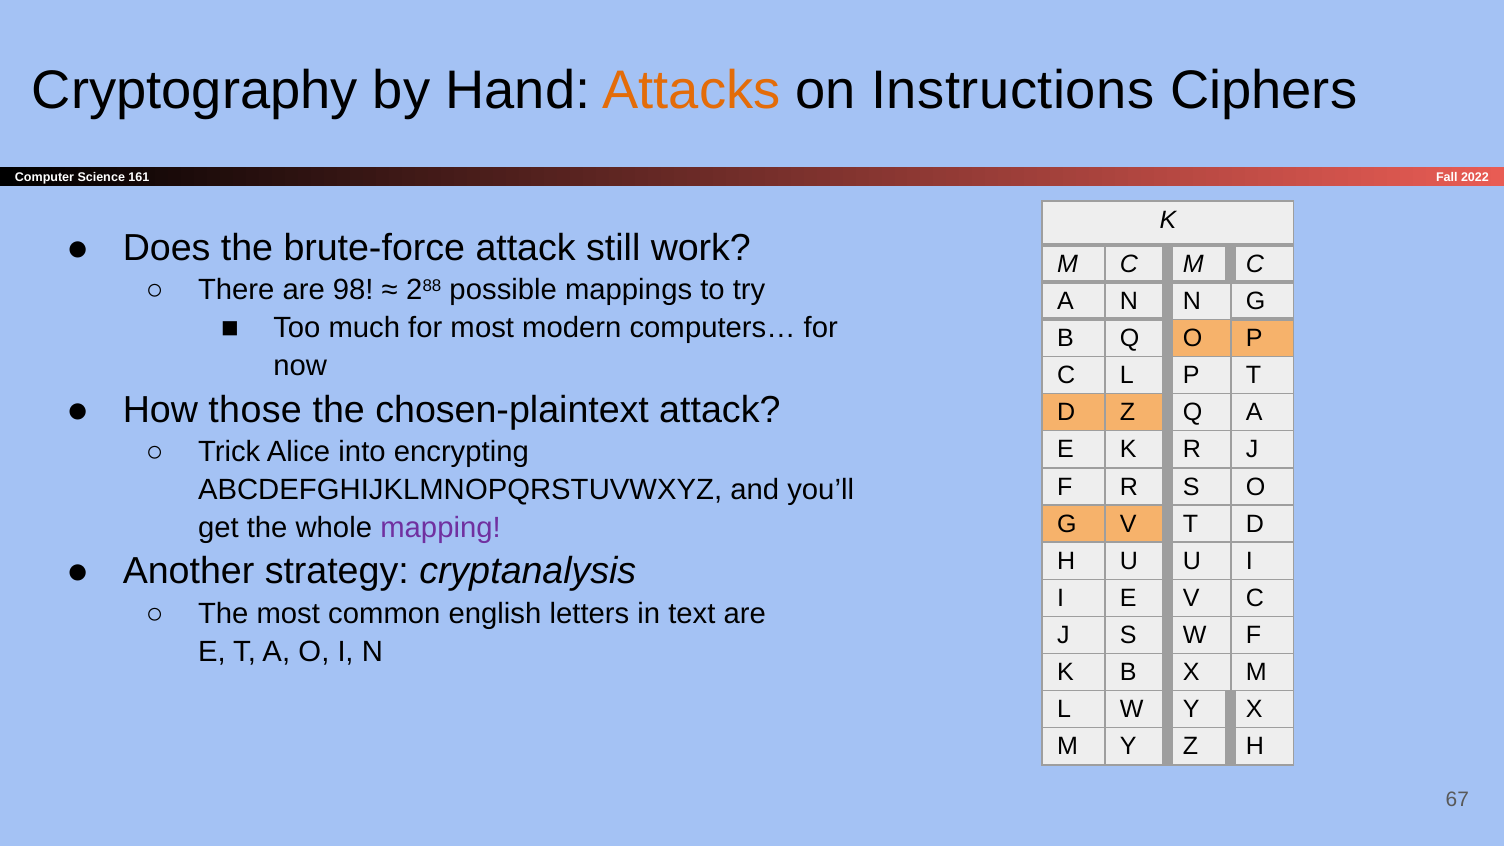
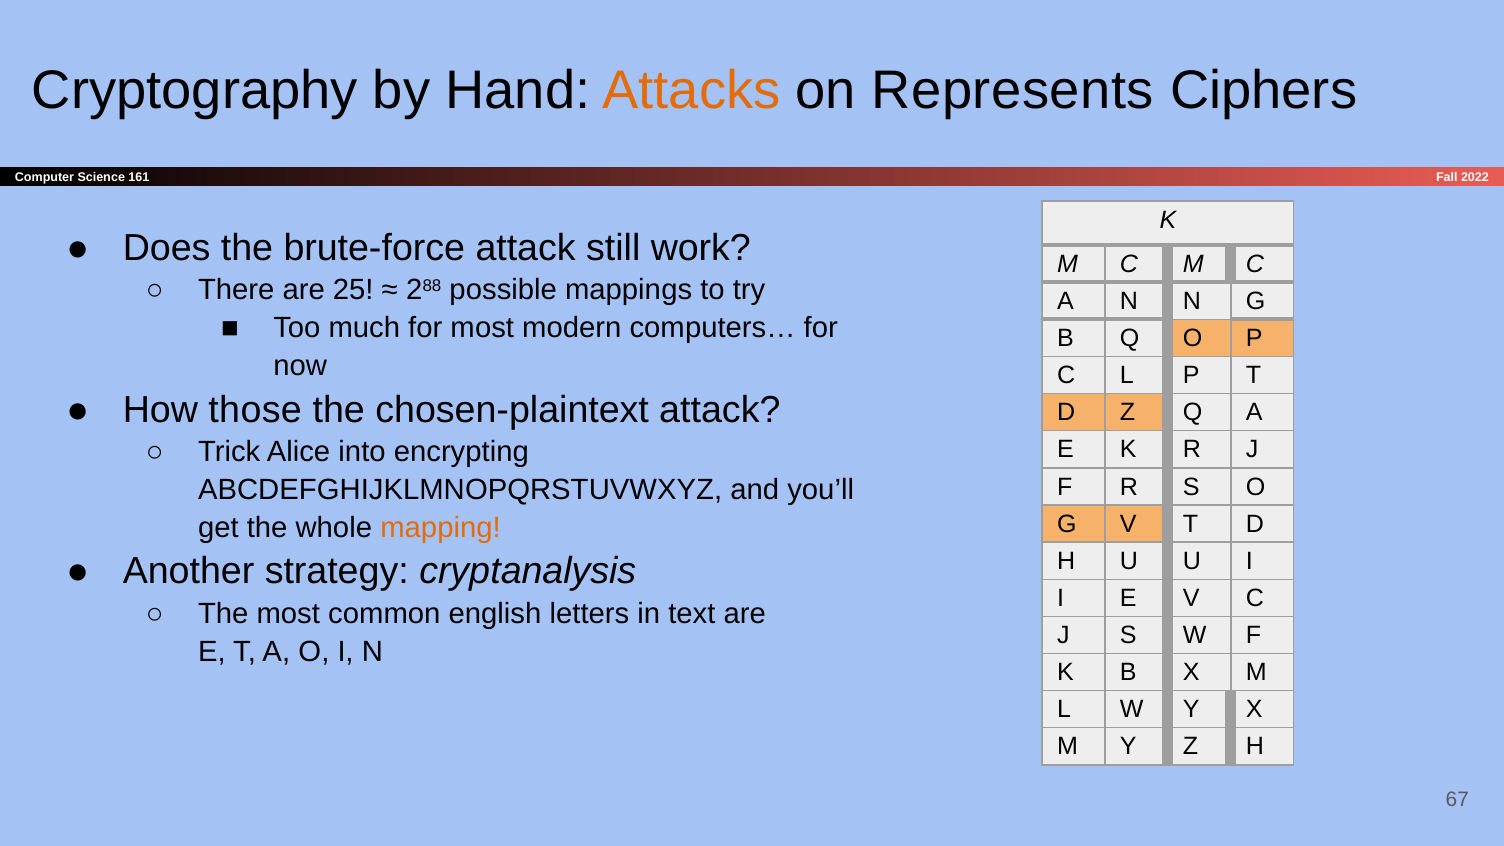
Instructions: Instructions -> Represents (1013, 91)
98: 98 -> 25 (353, 290)
mapping colour: purple -> orange (441, 528)
